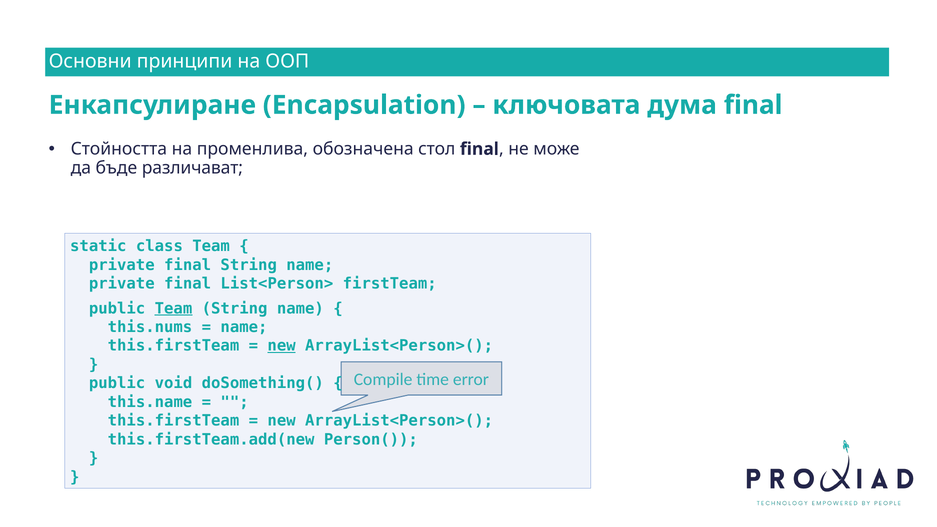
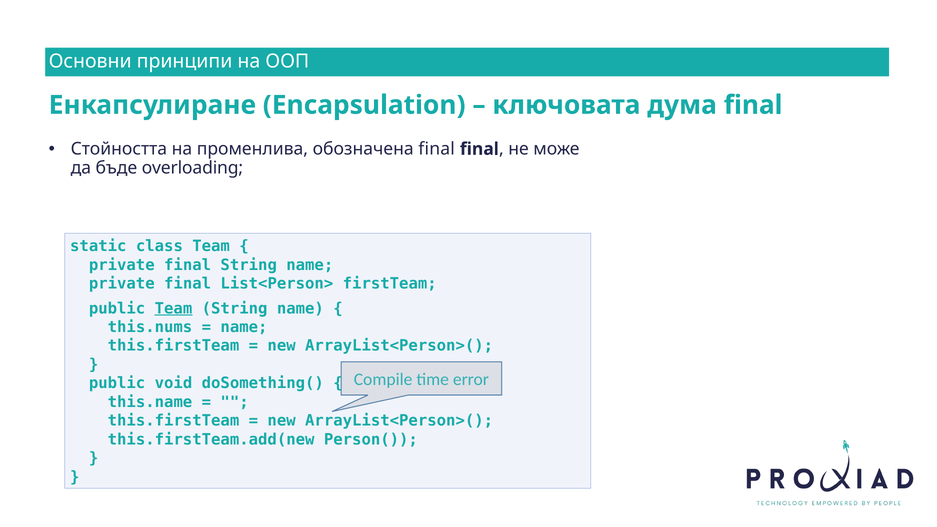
обозначена стол: стол -> final (437, 149)
различават: различават -> overloading (192, 168)
new underline: present -> none (282, 346)
